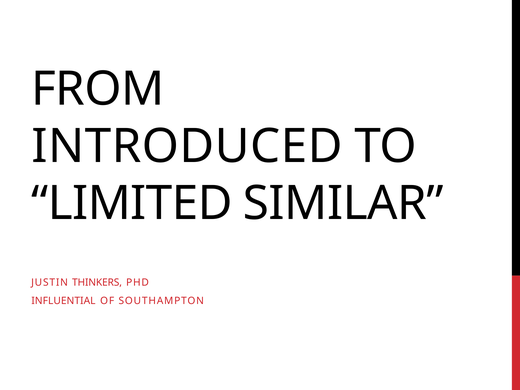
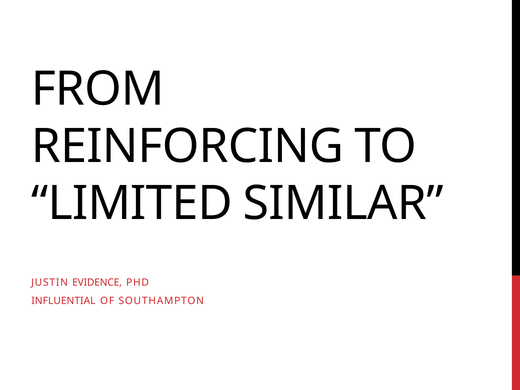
INTRODUCED: INTRODUCED -> REINFORCING (187, 146)
THINKERS: THINKERS -> EVIDENCE (97, 282)
